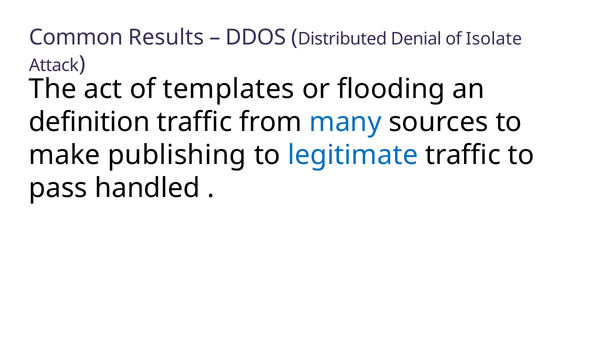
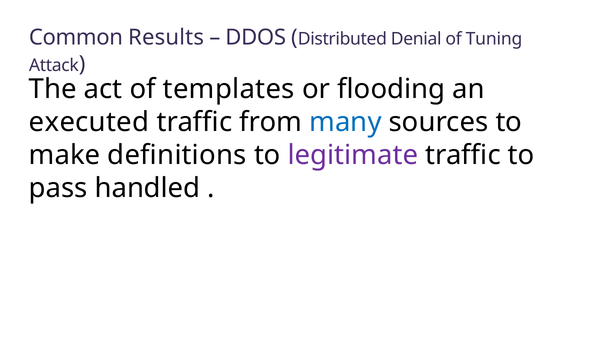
Isolate: Isolate -> Tuning (494, 39)
definition: definition -> executed (89, 122)
publishing: publishing -> definitions (177, 155)
legitimate colour: blue -> purple (353, 155)
